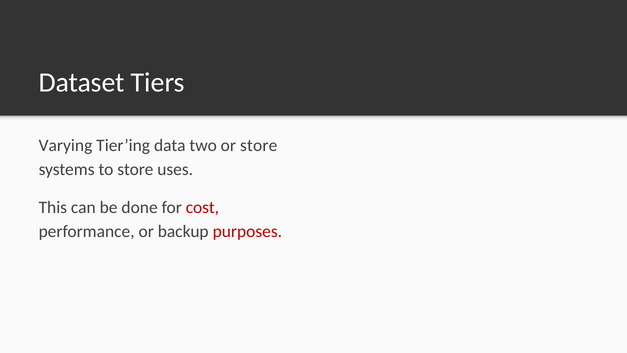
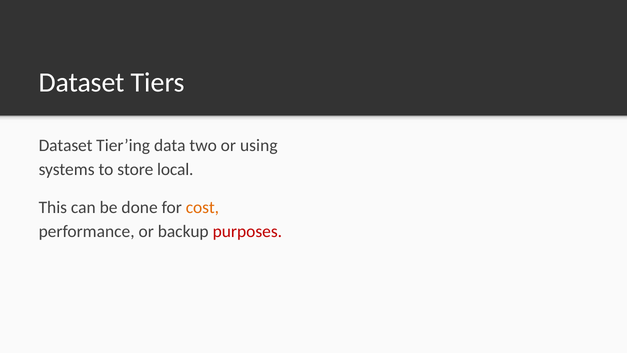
Varying: Varying -> Dataset (66, 145)
or store: store -> using (259, 145)
uses: uses -> local (175, 169)
cost colour: red -> orange (202, 207)
